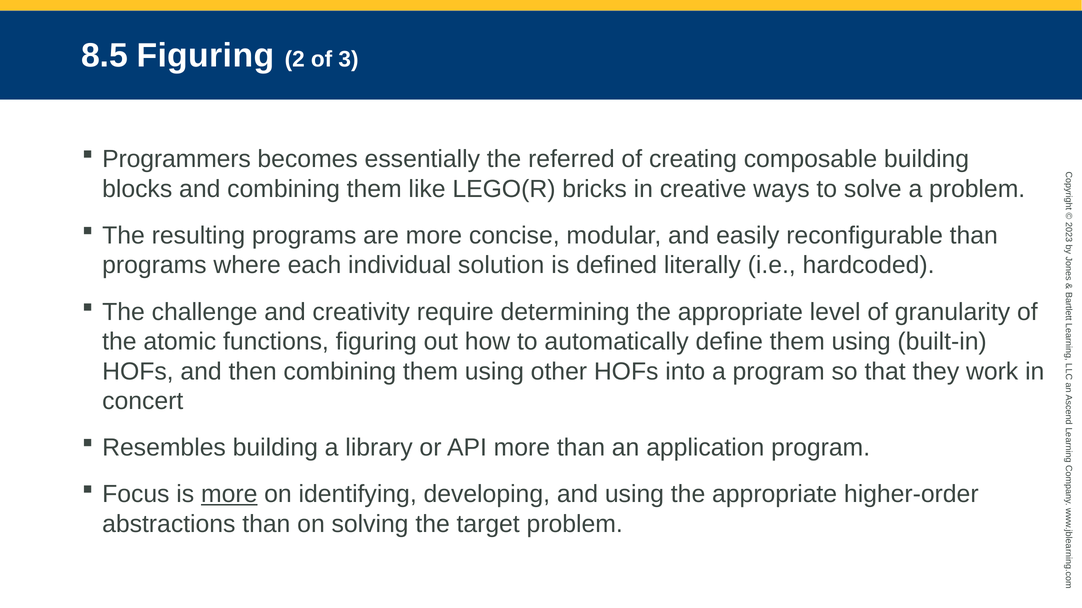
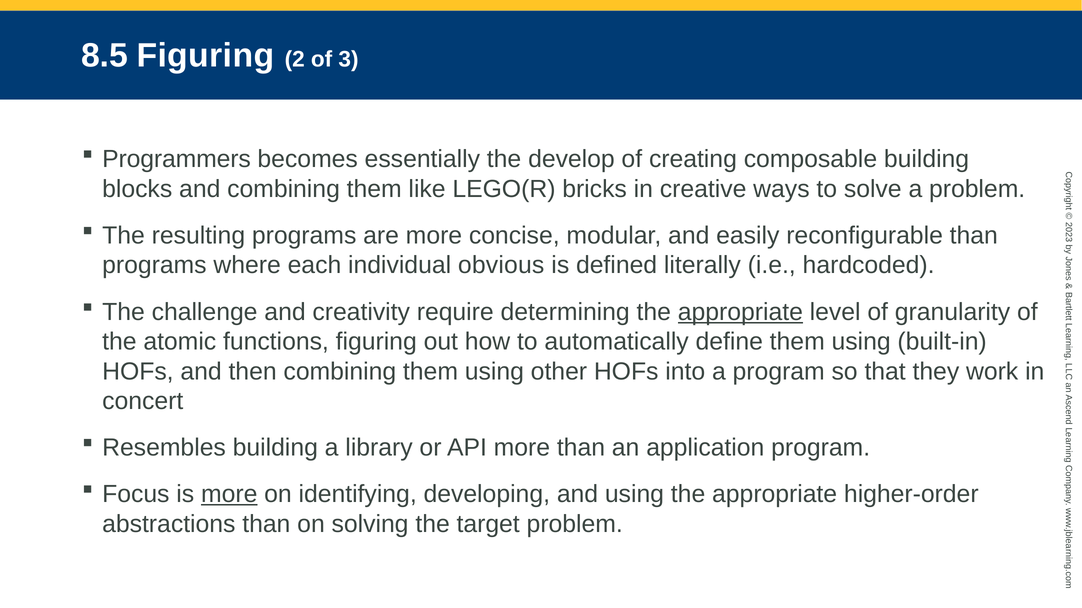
referred: referred -> develop (571, 159)
solution: solution -> obvious (501, 266)
appropriate underline: none -> present (740, 312)
